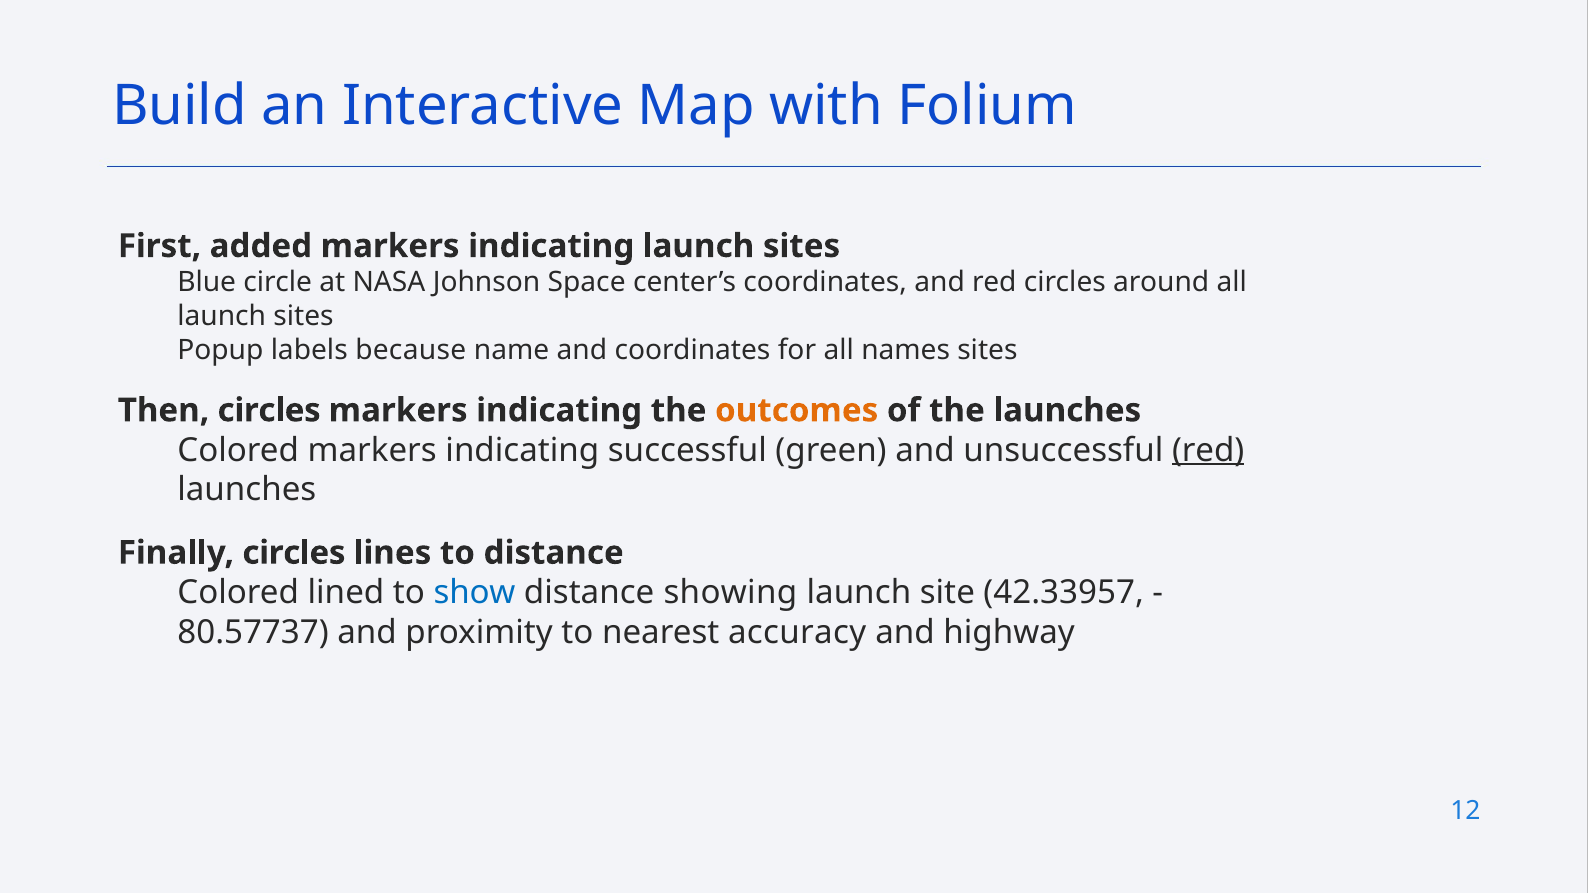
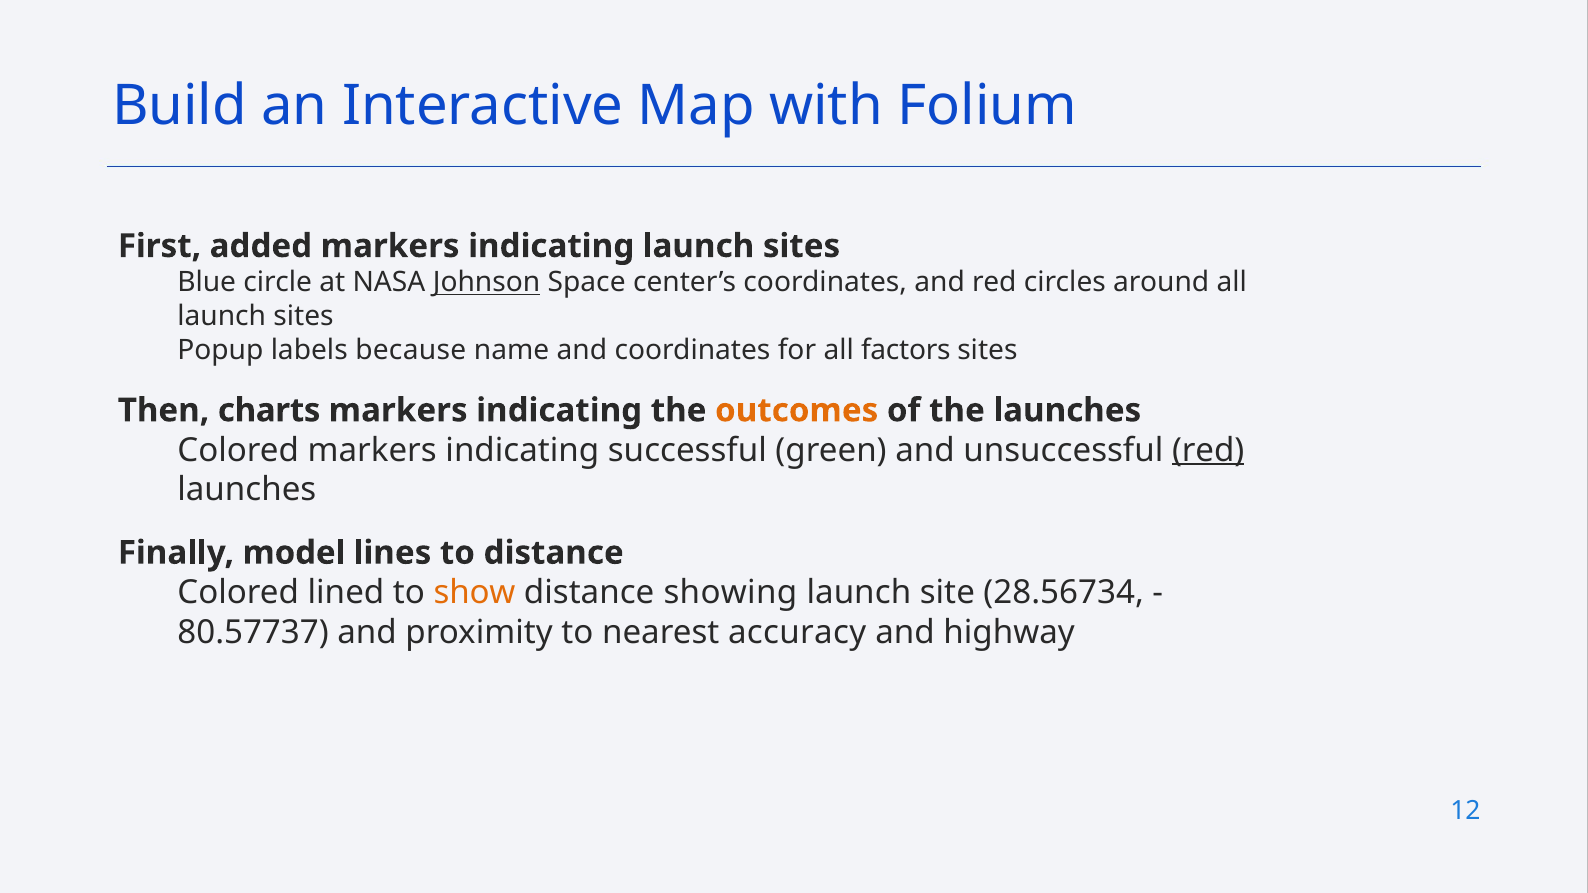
Johnson underline: none -> present (487, 283)
names: names -> factors (906, 350)
Then circles: circles -> charts (269, 411)
Finally circles: circles -> model (294, 553)
show colour: blue -> orange (475, 593)
42.33957: 42.33957 -> 28.56734 (1064, 593)
